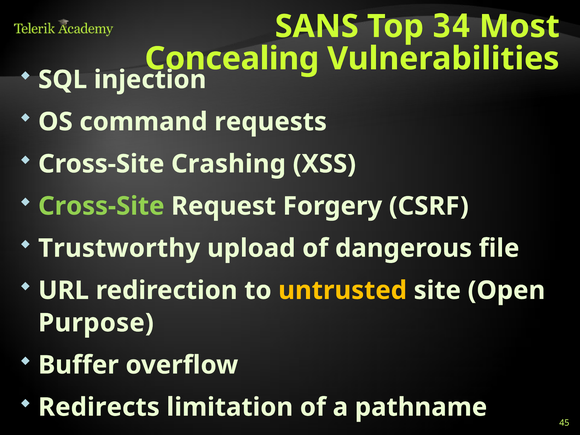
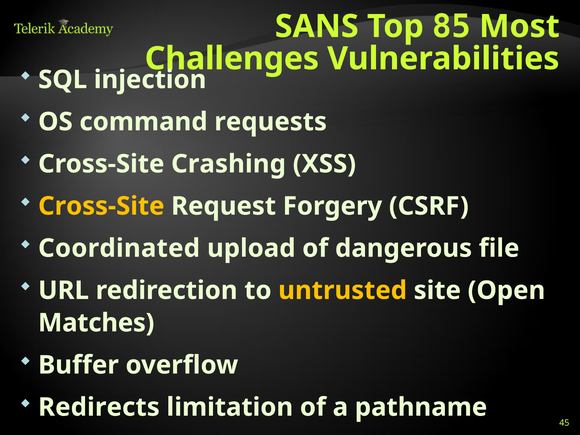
34: 34 -> 85 (452, 26)
Concealing: Concealing -> Challenges (232, 59)
Cross-Site colour: light green -> yellow (101, 206)
Trustworthy: Trustworthy -> Coordinated (119, 248)
Purpose: Purpose -> Matches (96, 323)
